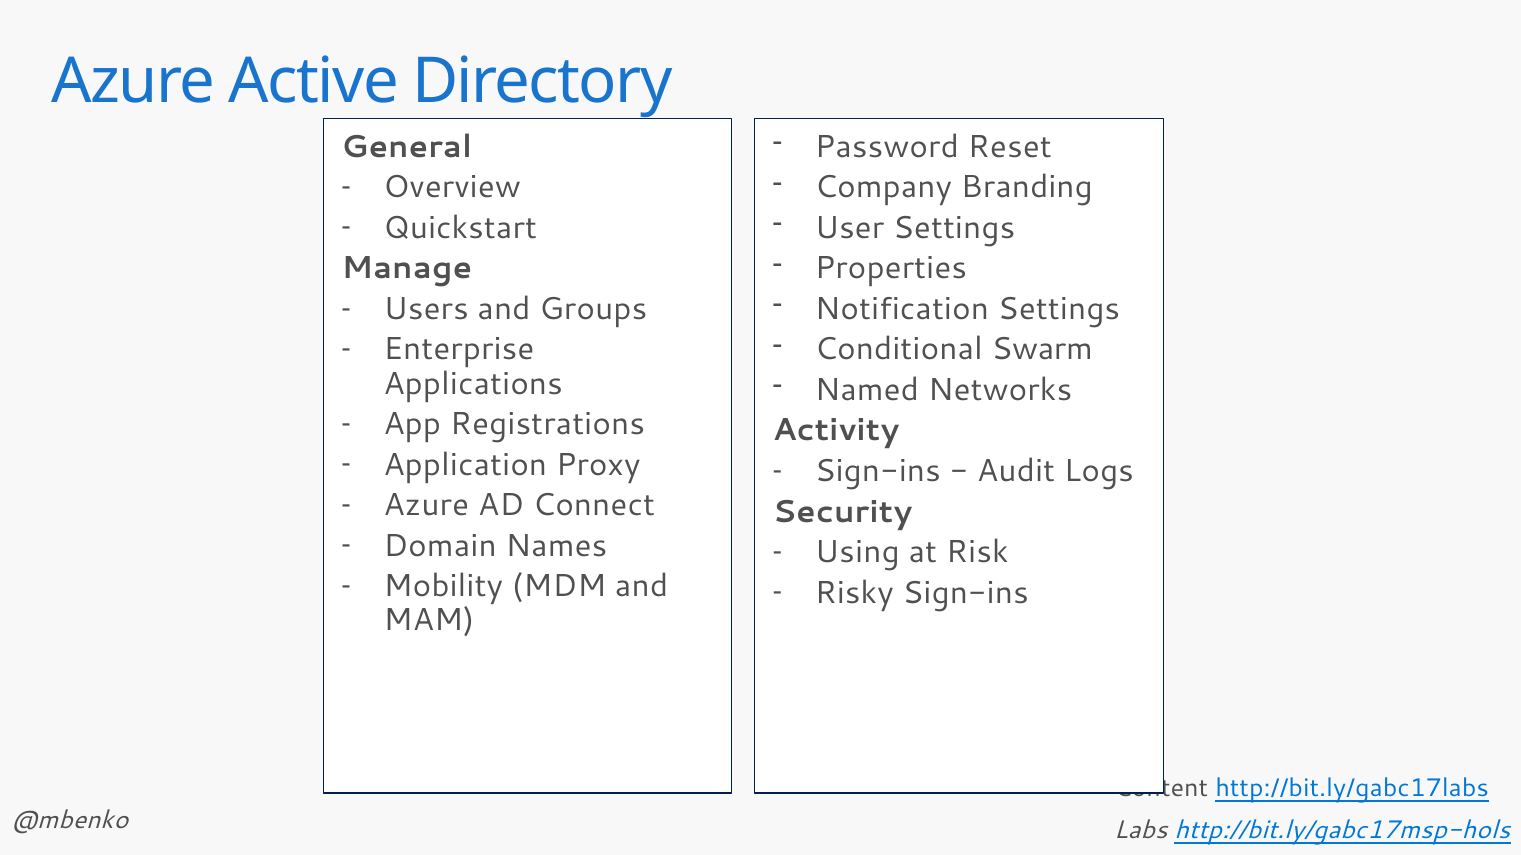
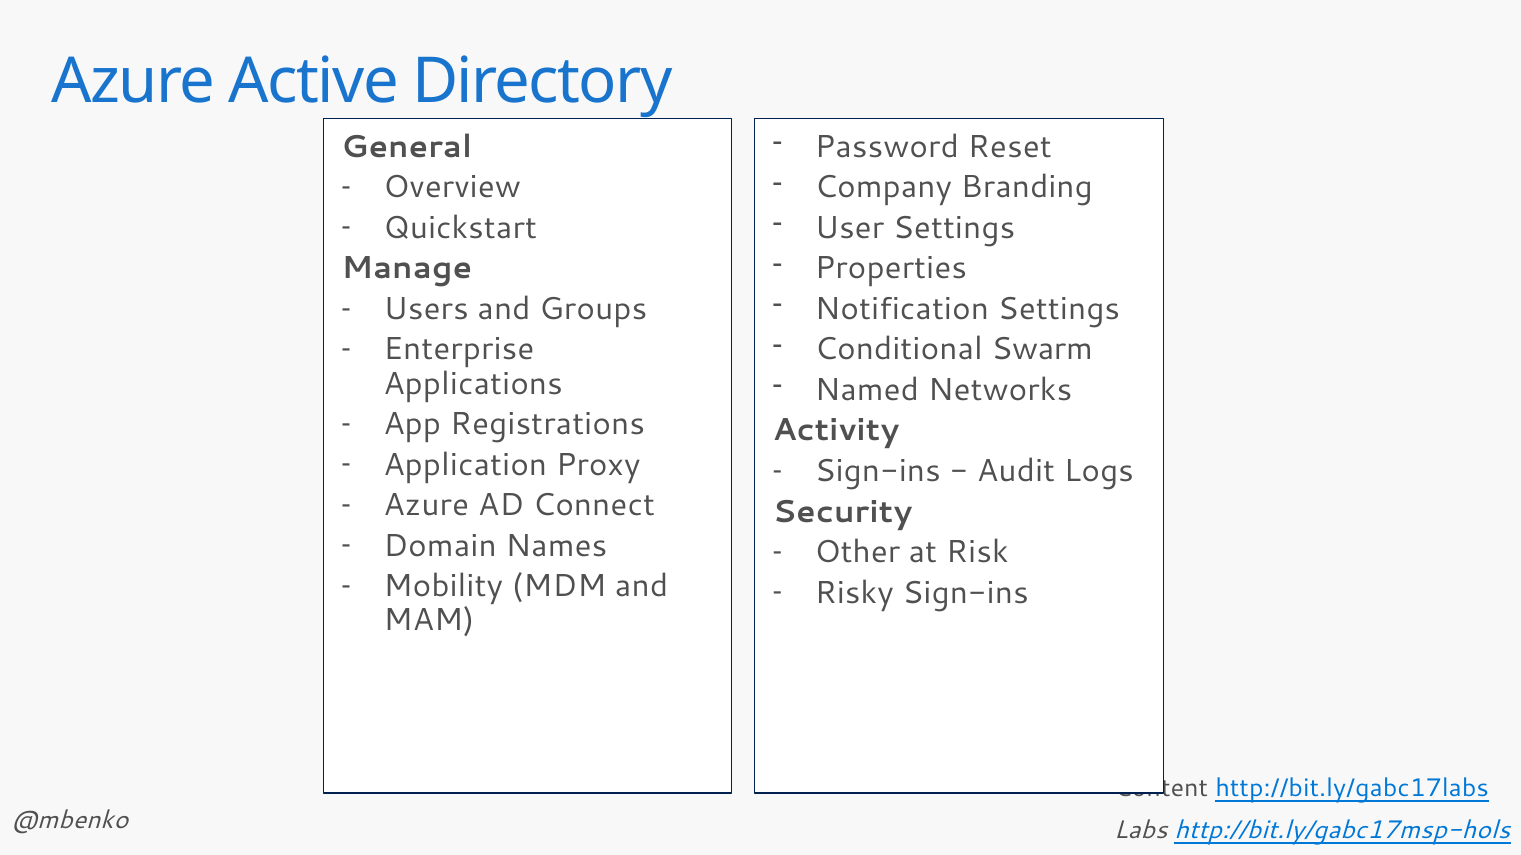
Using: Using -> Other (857, 552)
